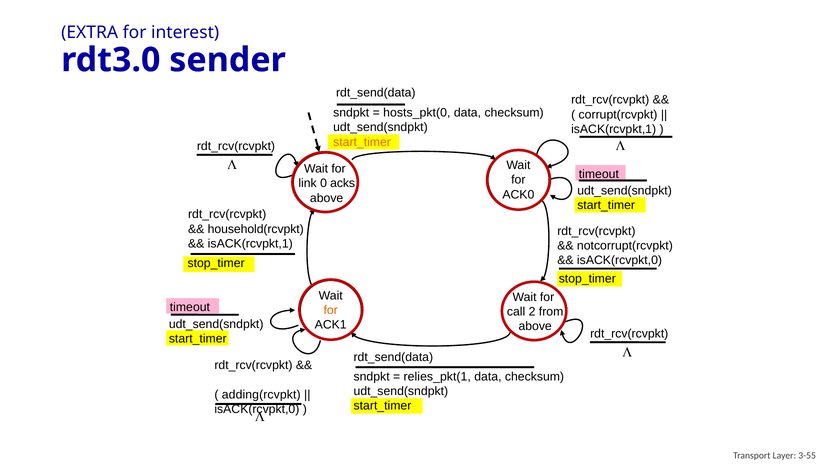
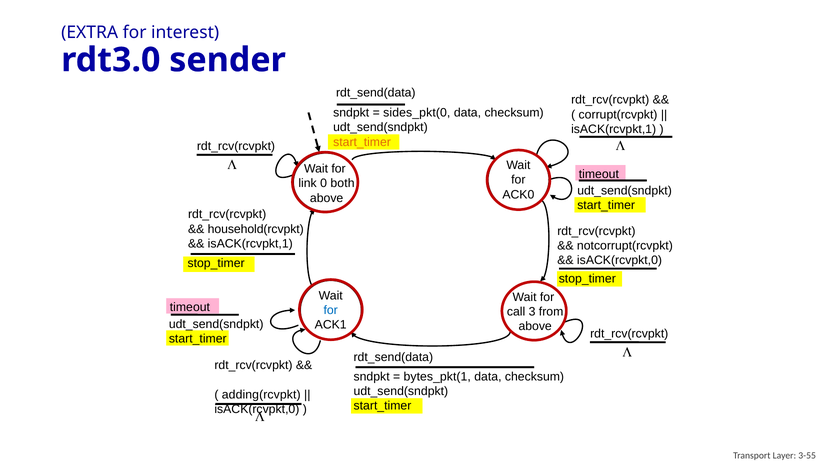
hosts_pkt(0: hosts_pkt(0 -> sides_pkt(0 (417, 113)
acks: acks -> both (342, 184)
for colour: orange -> blue (331, 310)
2: 2 -> 3 (532, 312)
relies_pkt(1: relies_pkt(1 -> bytes_pkt(1 (437, 377)
